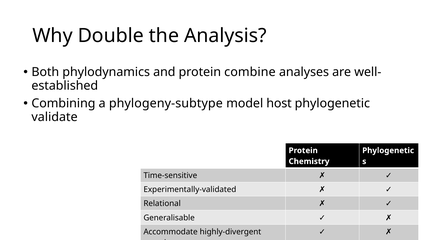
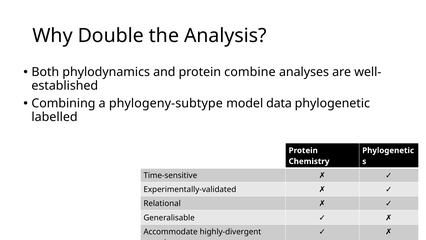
host: host -> data (279, 103)
validate: validate -> labelled (55, 117)
